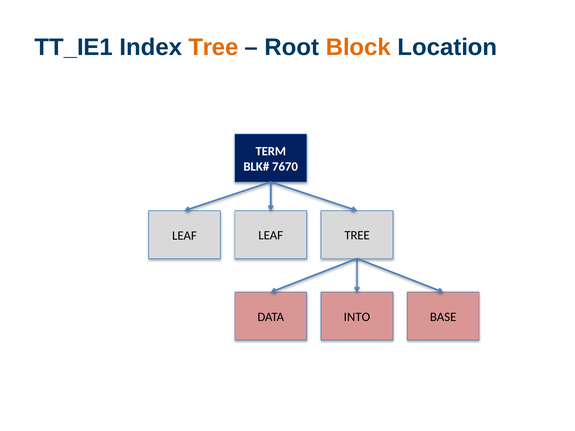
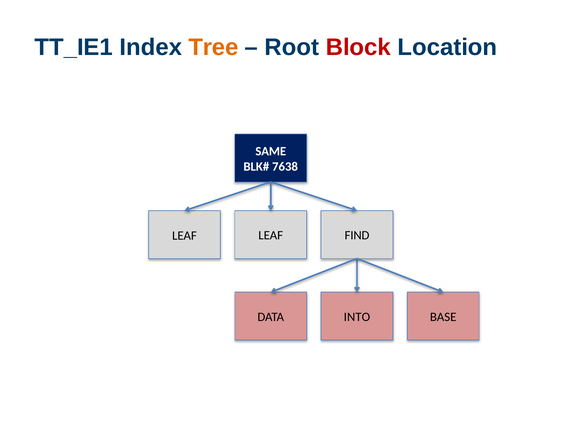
Block colour: orange -> red (358, 47)
TERM: TERM -> SAME (271, 151)
7670: 7670 -> 7638 (285, 167)
LEAF TREE: TREE -> FIND (357, 236)
